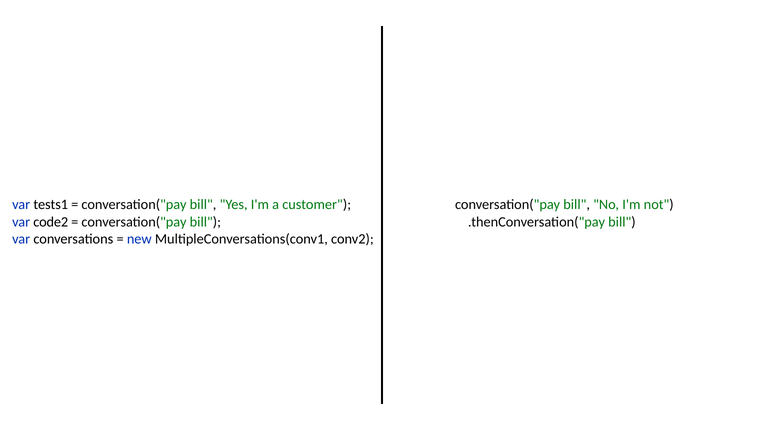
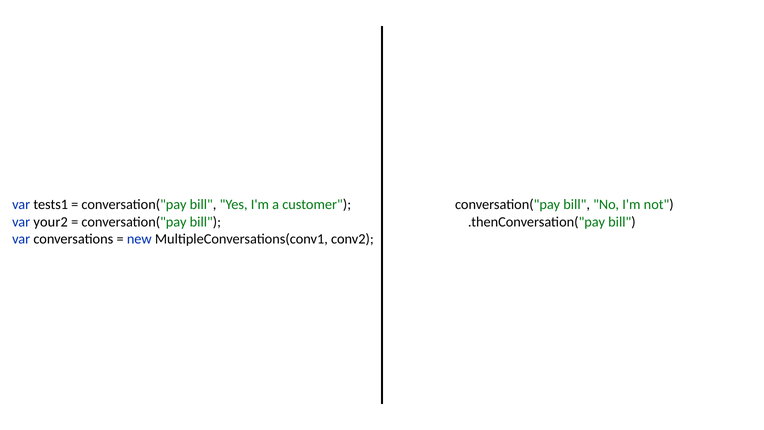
code2: code2 -> your2 (51, 222)
